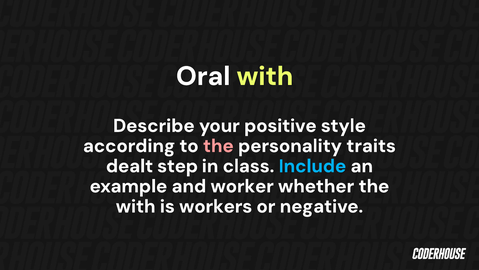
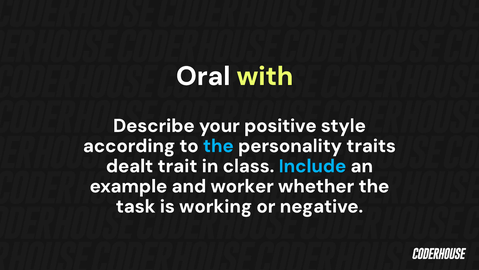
the colour: pink -> light blue (218, 146)
step: step -> trait (177, 166)
with: with -> task (136, 206)
workers: workers -> working (216, 206)
